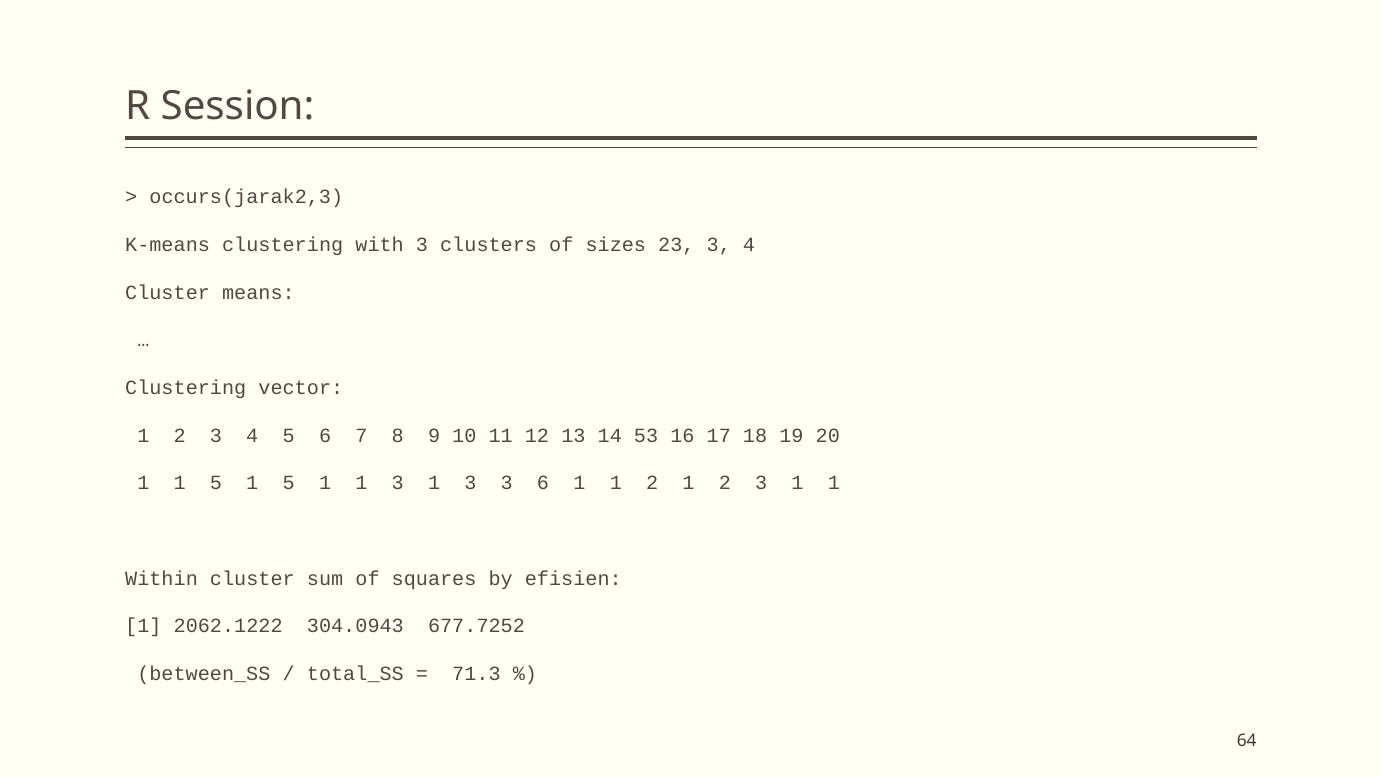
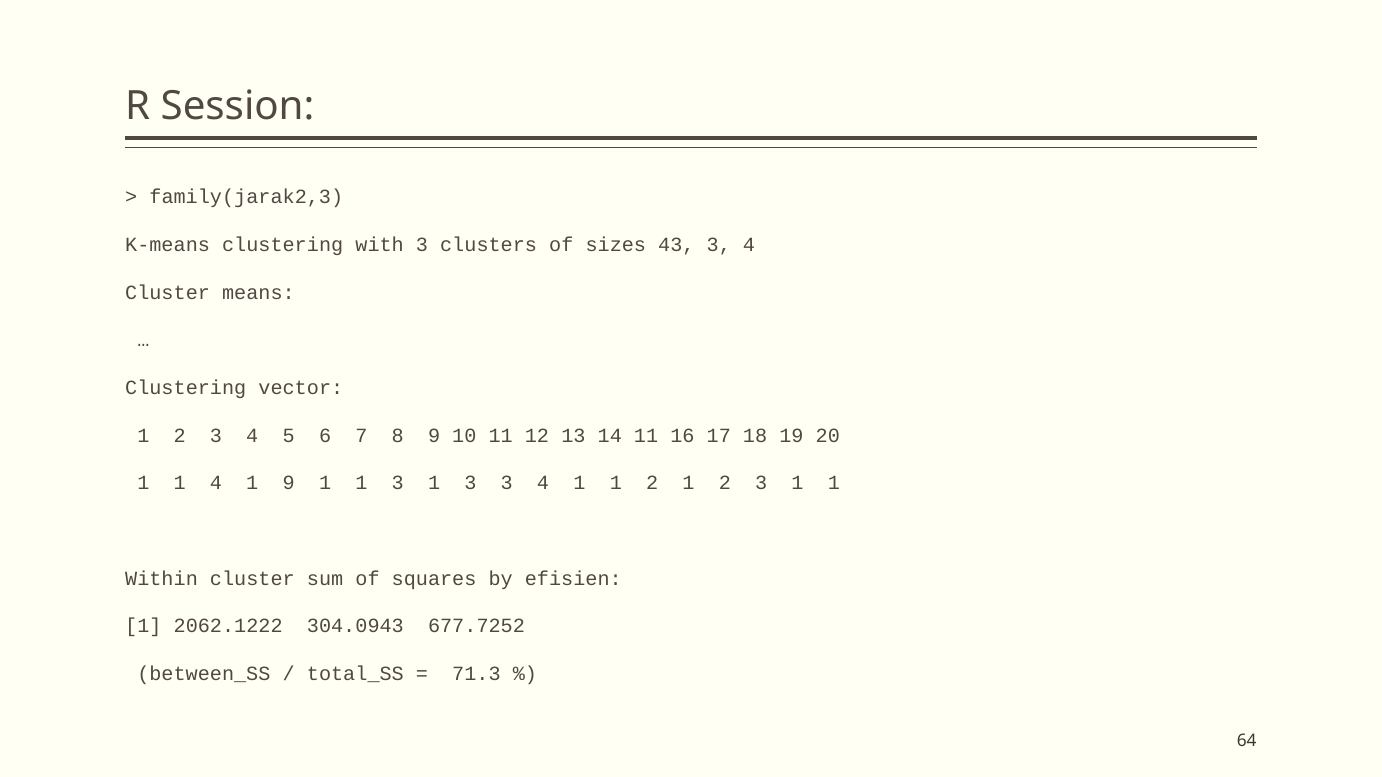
occurs(jarak2,3: occurs(jarak2,3 -> family(jarak2,3 (246, 197)
23: 23 -> 43 (676, 245)
14 53: 53 -> 11 (646, 436)
1 1 5: 5 -> 4 (216, 484)
5: 5 -> 9 (289, 484)
3 3 6: 6 -> 4 (543, 484)
